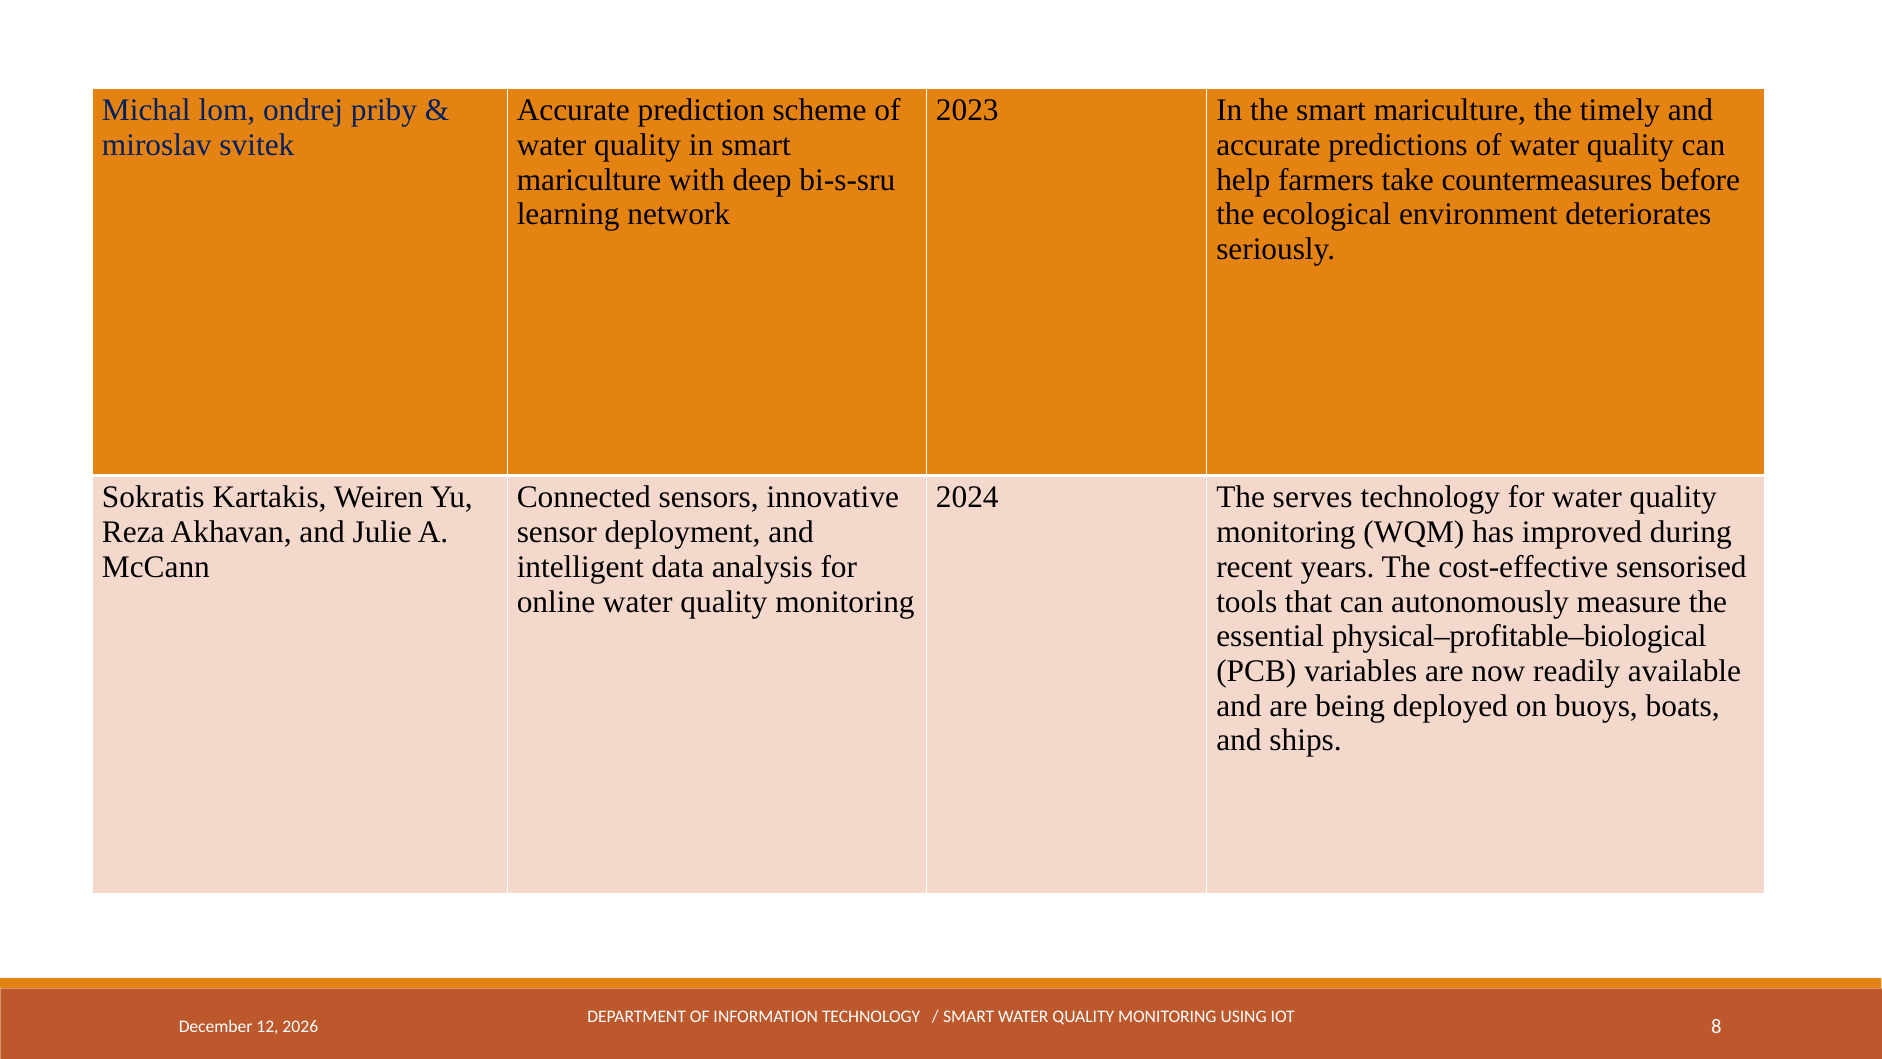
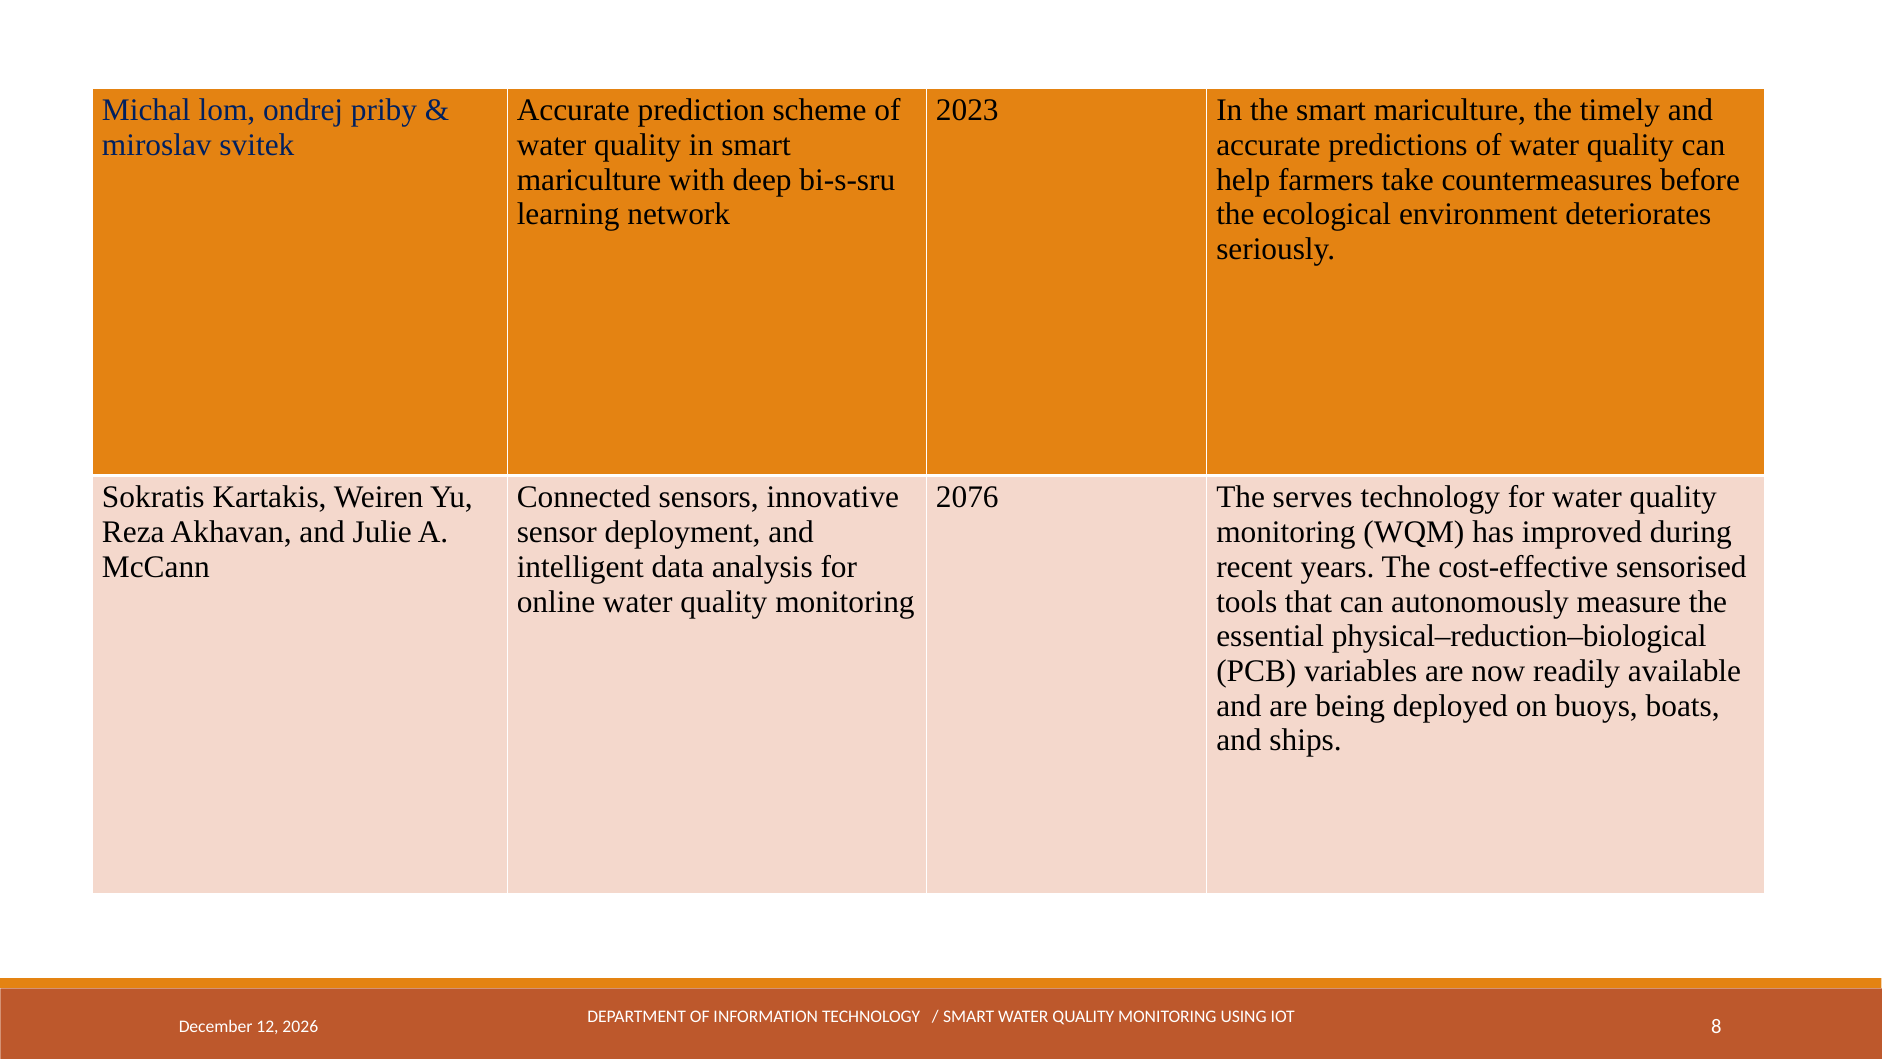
2024: 2024 -> 2076 (967, 497)
physical–profitable–biological: physical–profitable–biological -> physical–reduction–biological (1519, 636)
